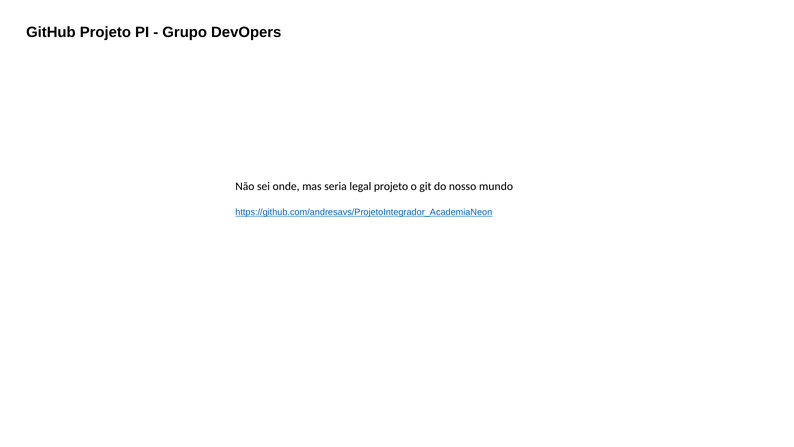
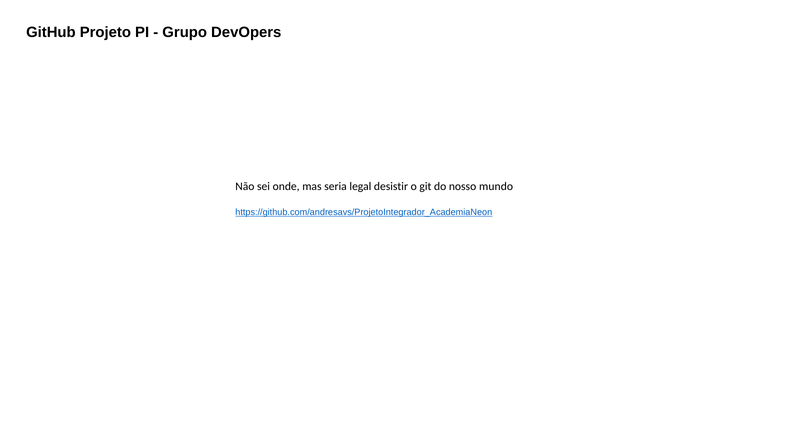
legal projeto: projeto -> desistir (391, 186)
